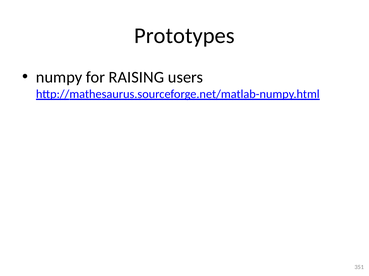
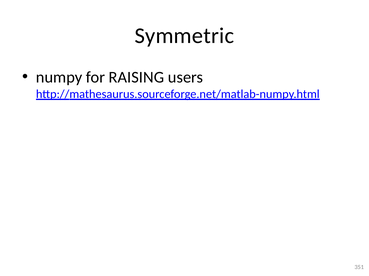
Prototypes: Prototypes -> Symmetric (184, 36)
